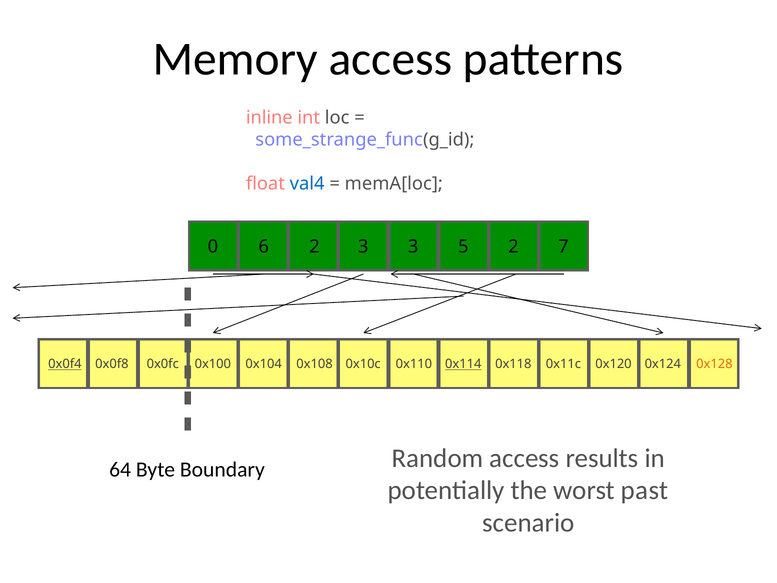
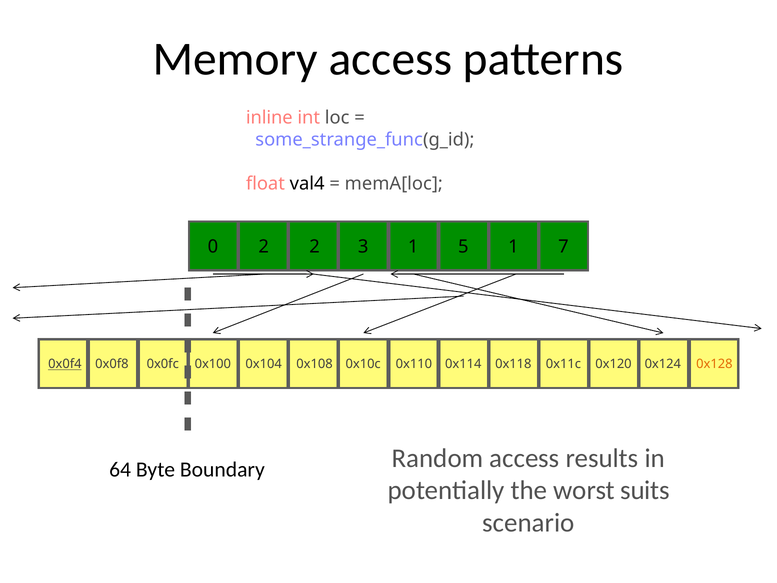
val4 colour: blue -> black (307, 184)
0 6: 6 -> 2 (264, 247)
3 3: 3 -> 1 (413, 247)
5 2: 2 -> 1 (513, 247)
0x114 underline: present -> none (463, 364)
past: past -> suits (645, 490)
